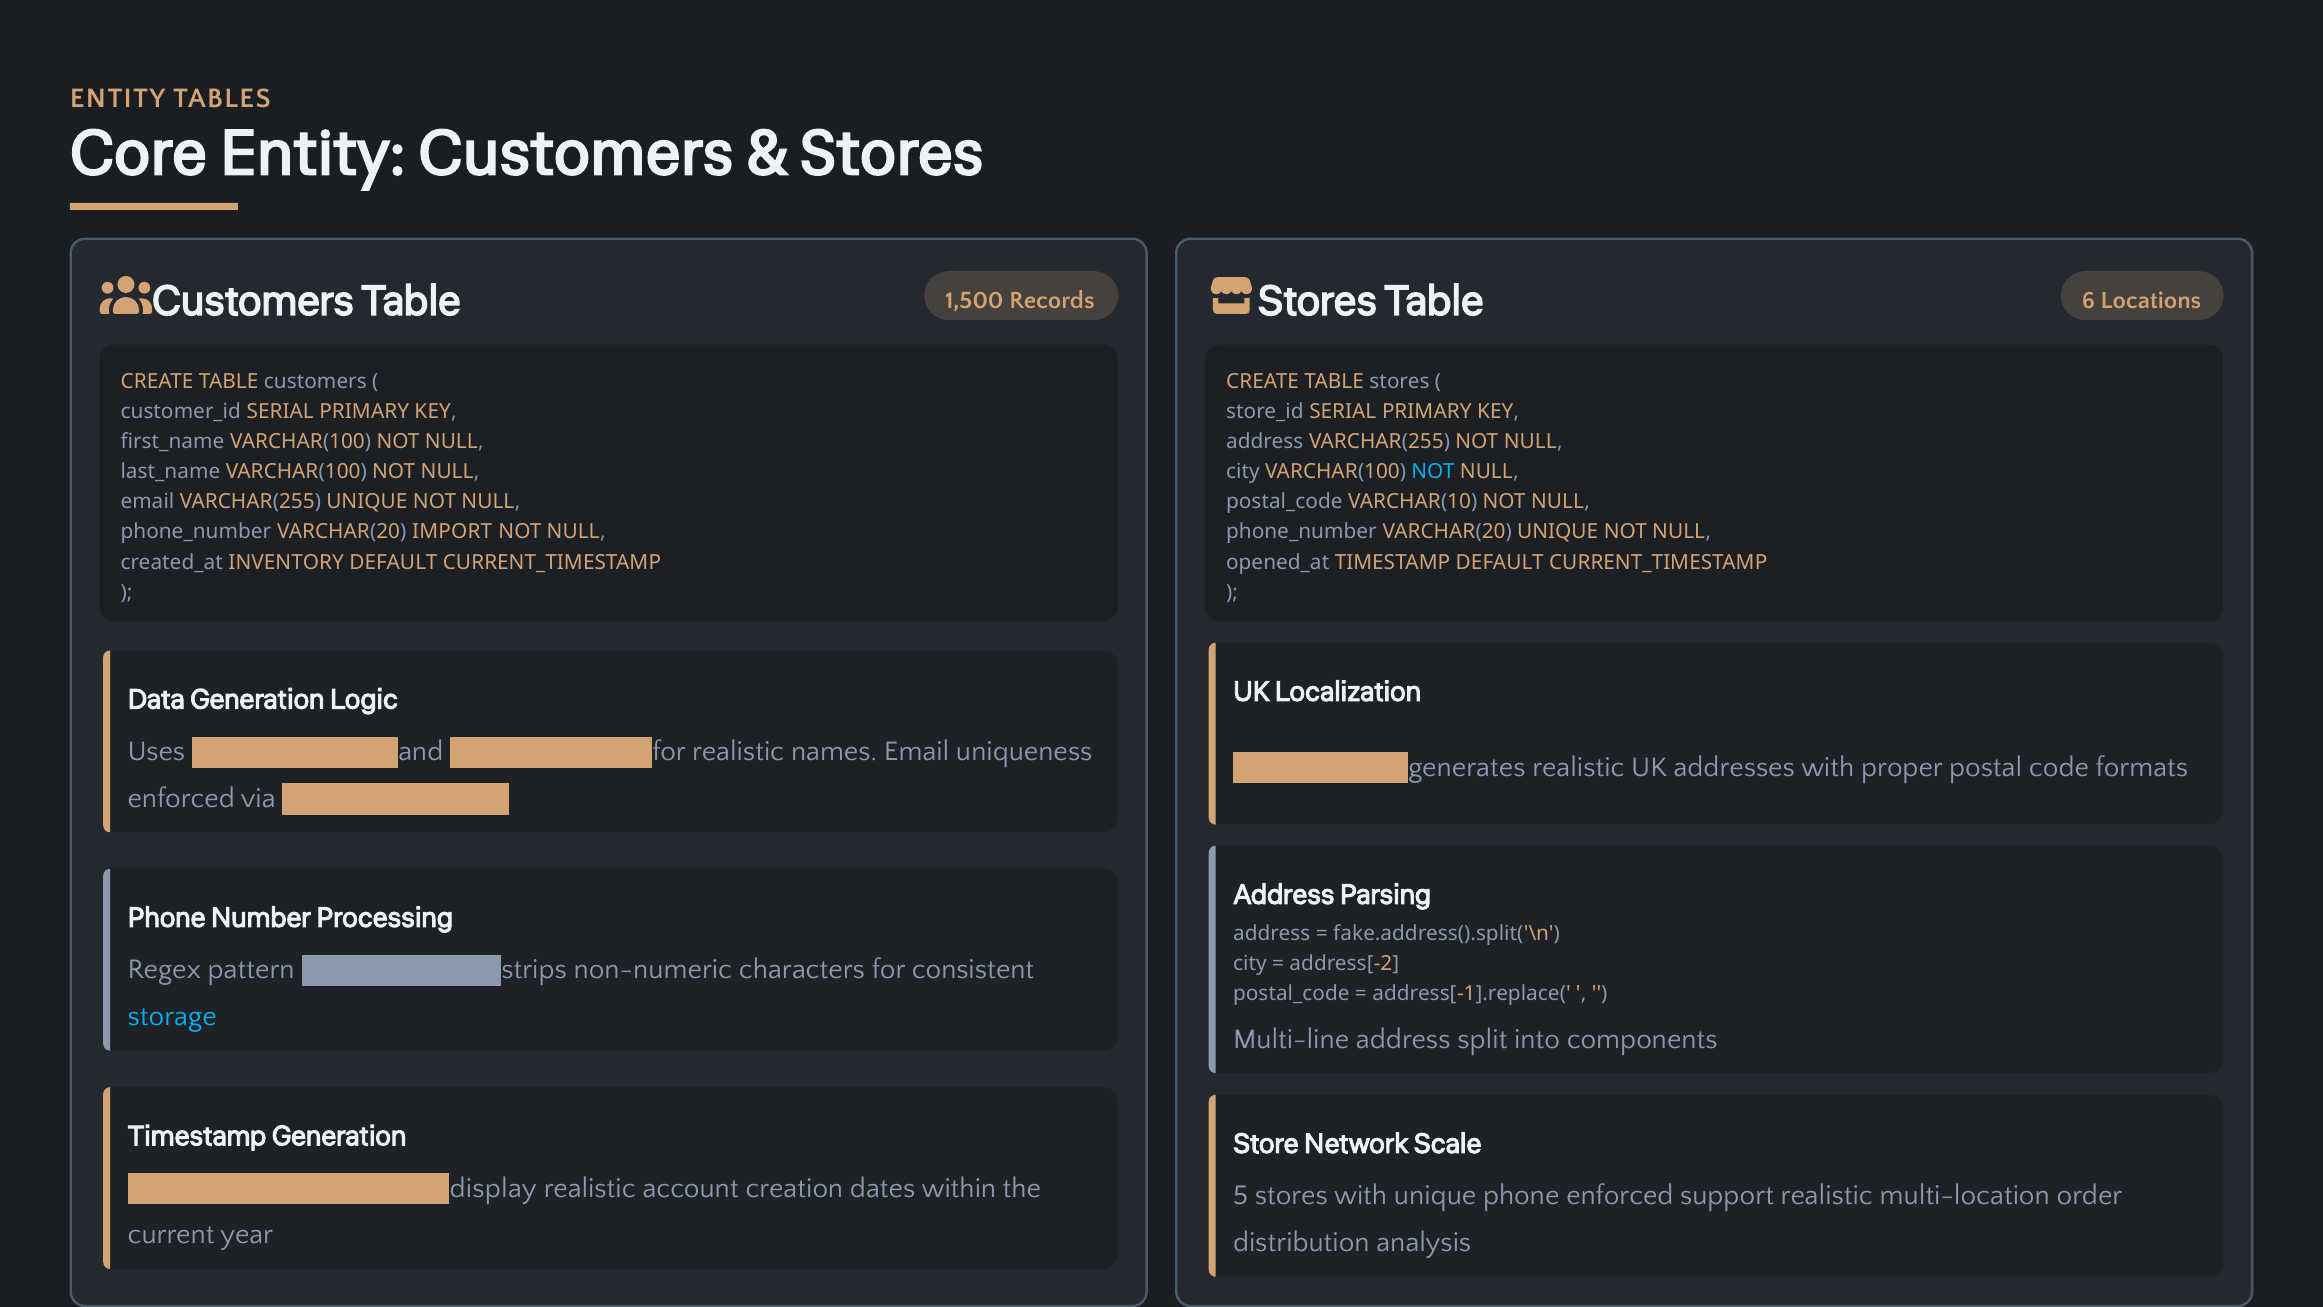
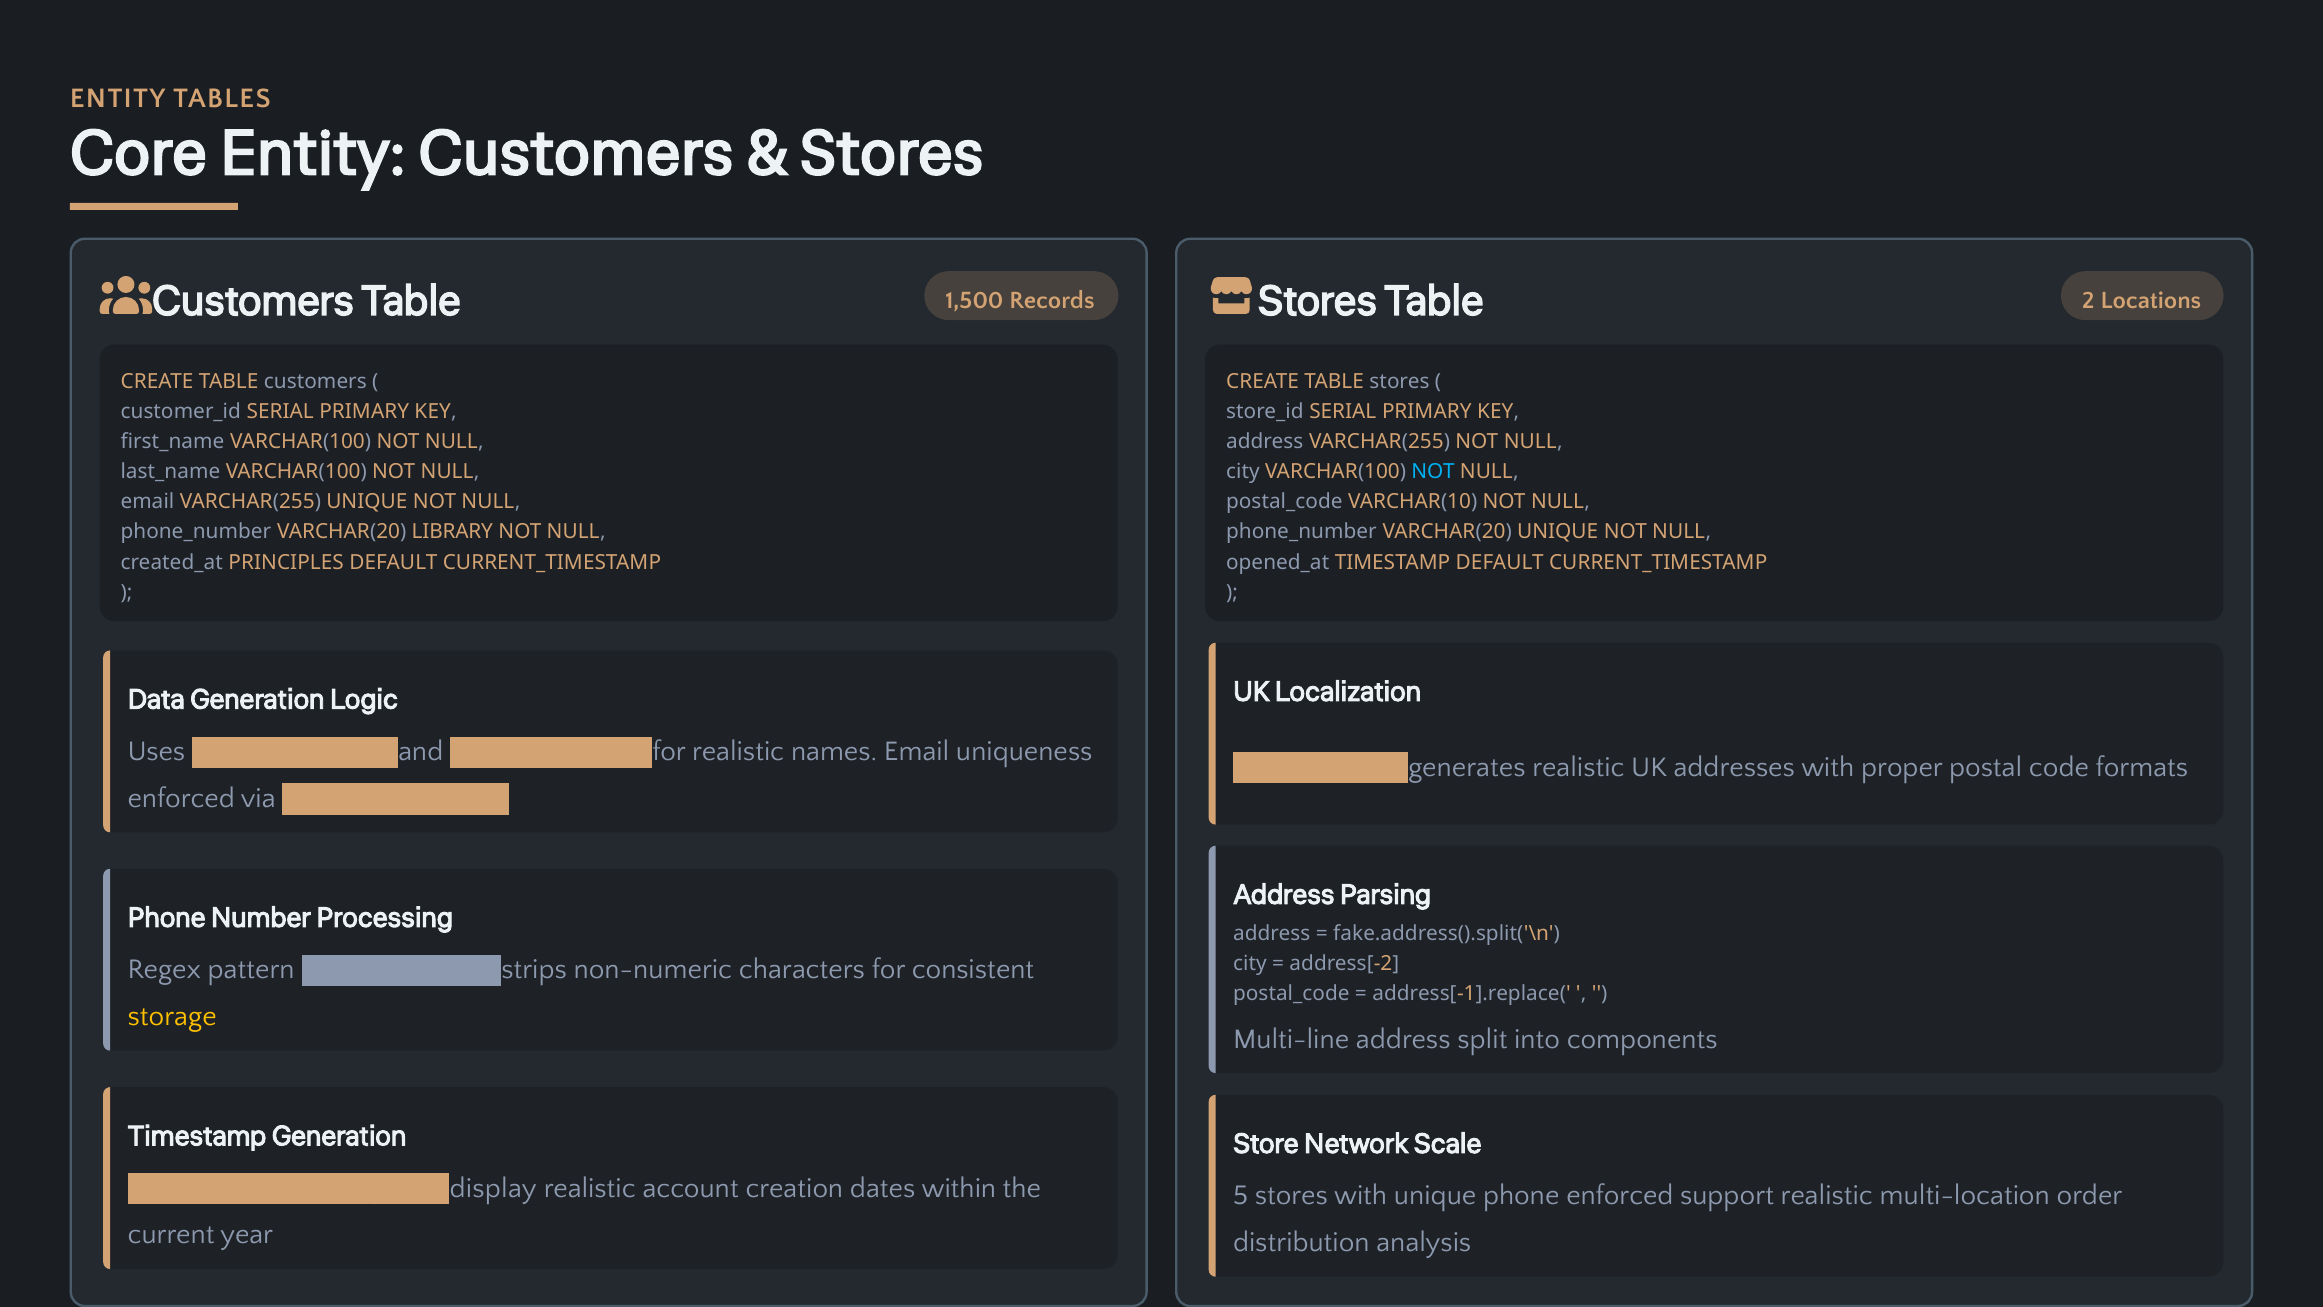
6: 6 -> 2 (2088, 300)
IMPORT: IMPORT -> LIBRARY (452, 532)
INVENTORY: INVENTORY -> PRINCIPLES (286, 562)
storage colour: light blue -> yellow (172, 1016)
